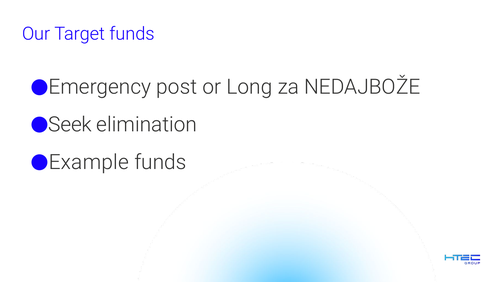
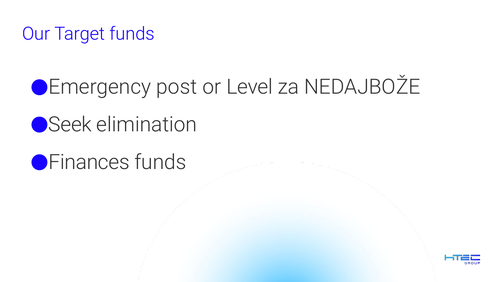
Long: Long -> Level (250, 87)
Example: Example -> Finances (89, 162)
